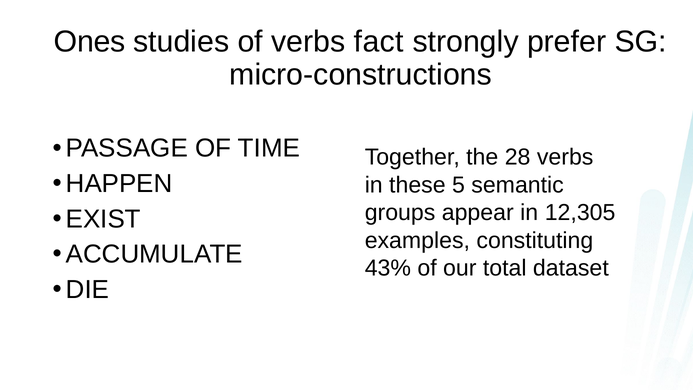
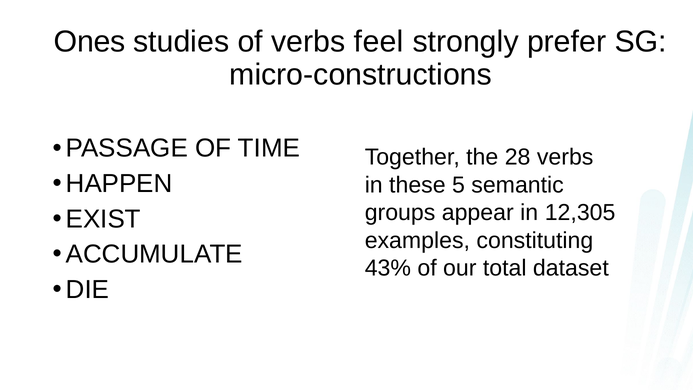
fact: fact -> feel (379, 42)
